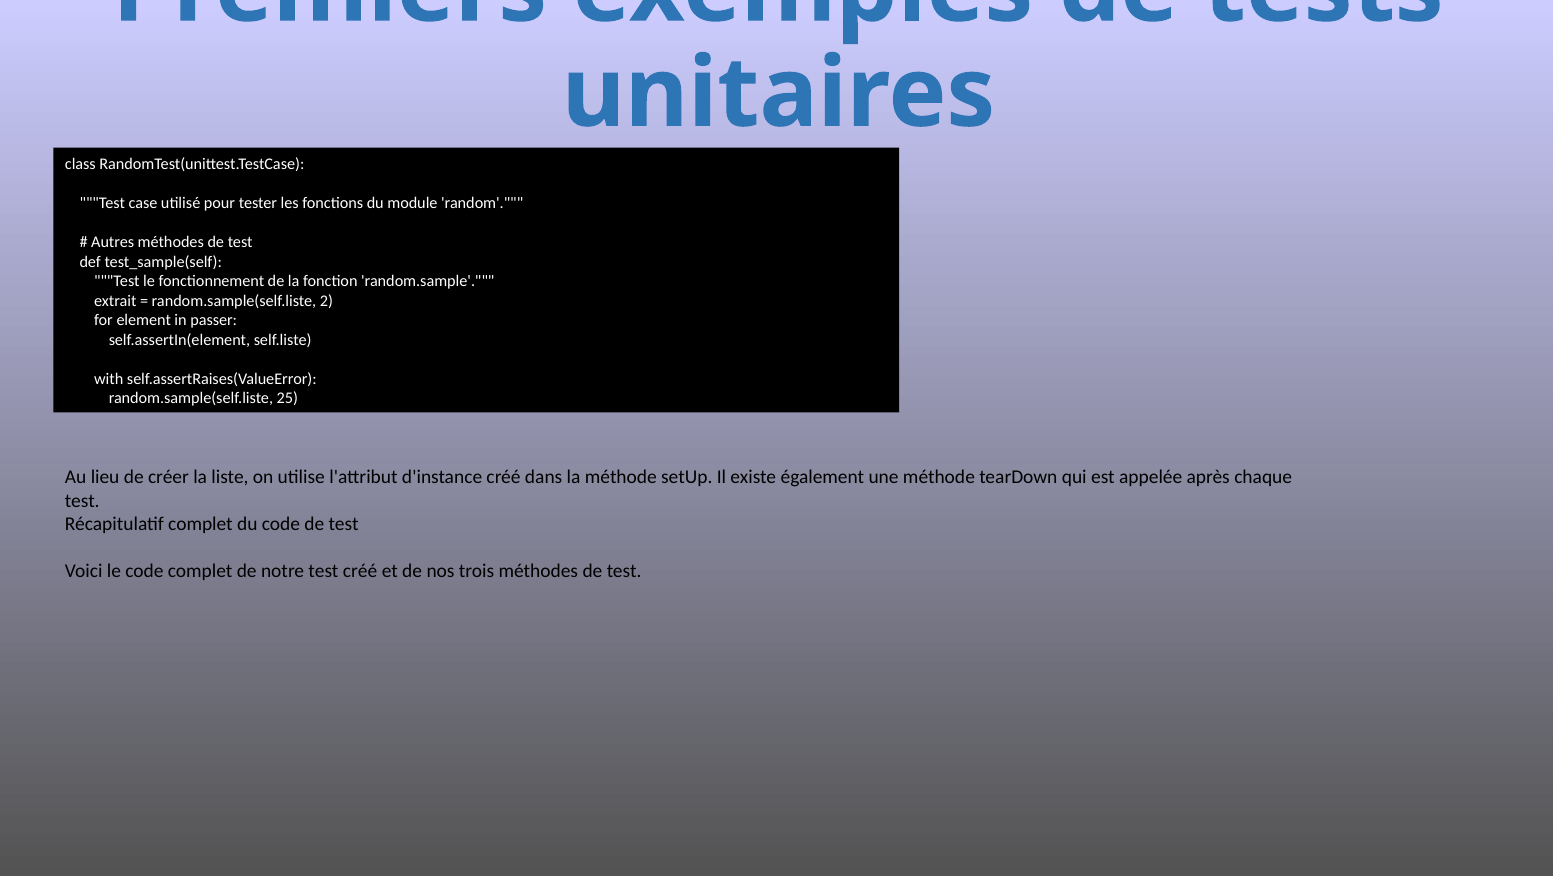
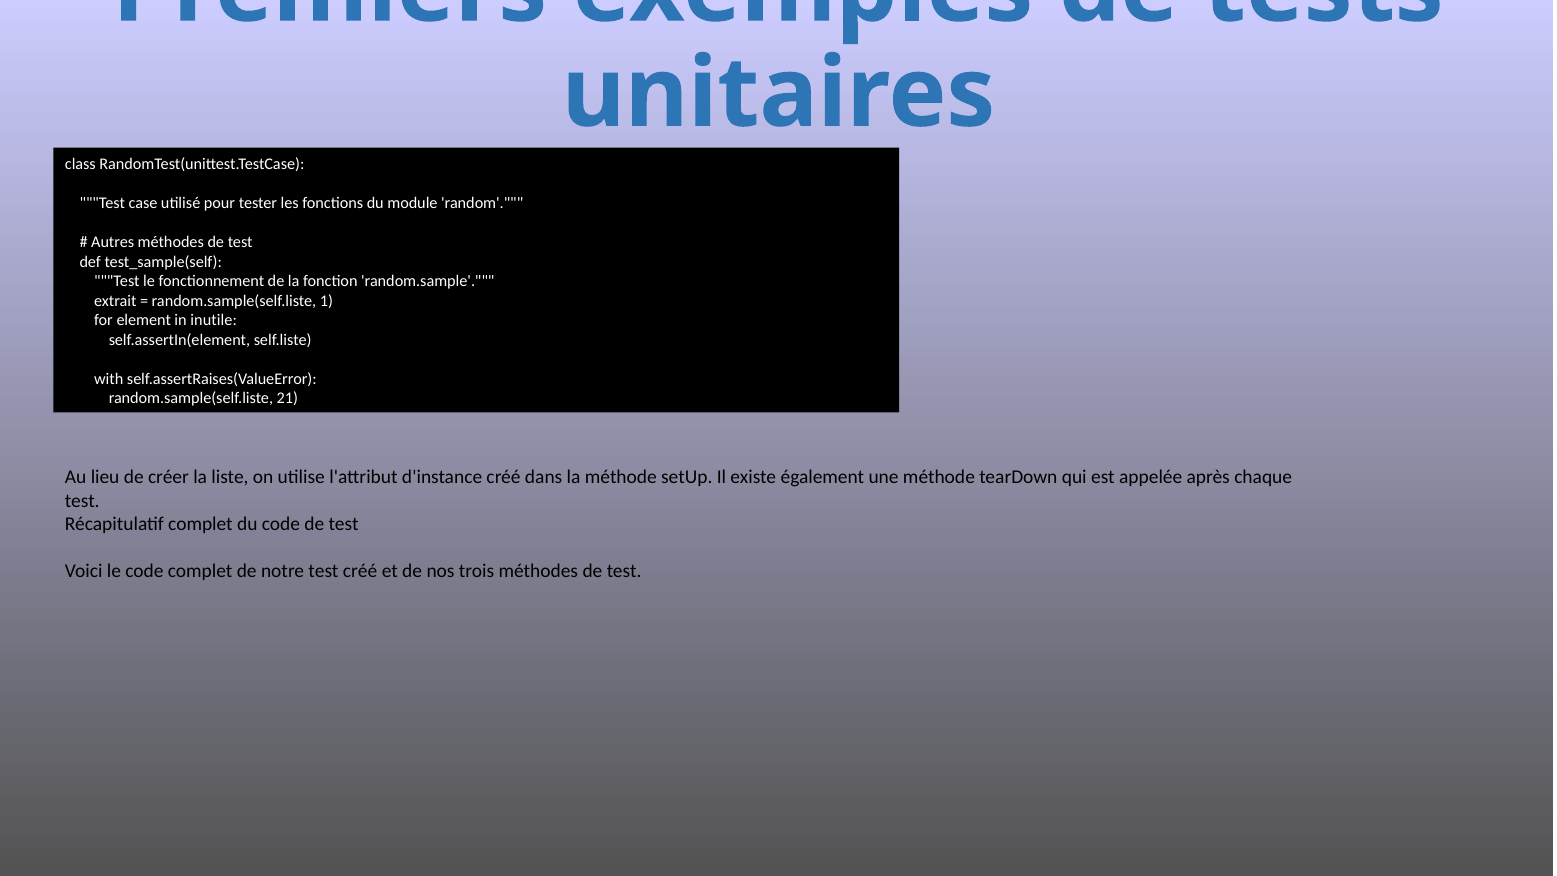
2: 2 -> 1 (326, 301)
passer: passer -> inutile (214, 320)
25: 25 -> 21 (287, 398)
